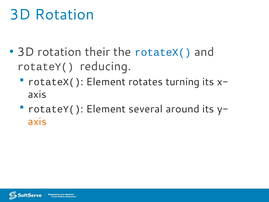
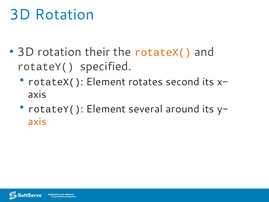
rotateX( colour: blue -> orange (163, 52)
reducing: reducing -> specified (106, 66)
turning: turning -> second (183, 82)
